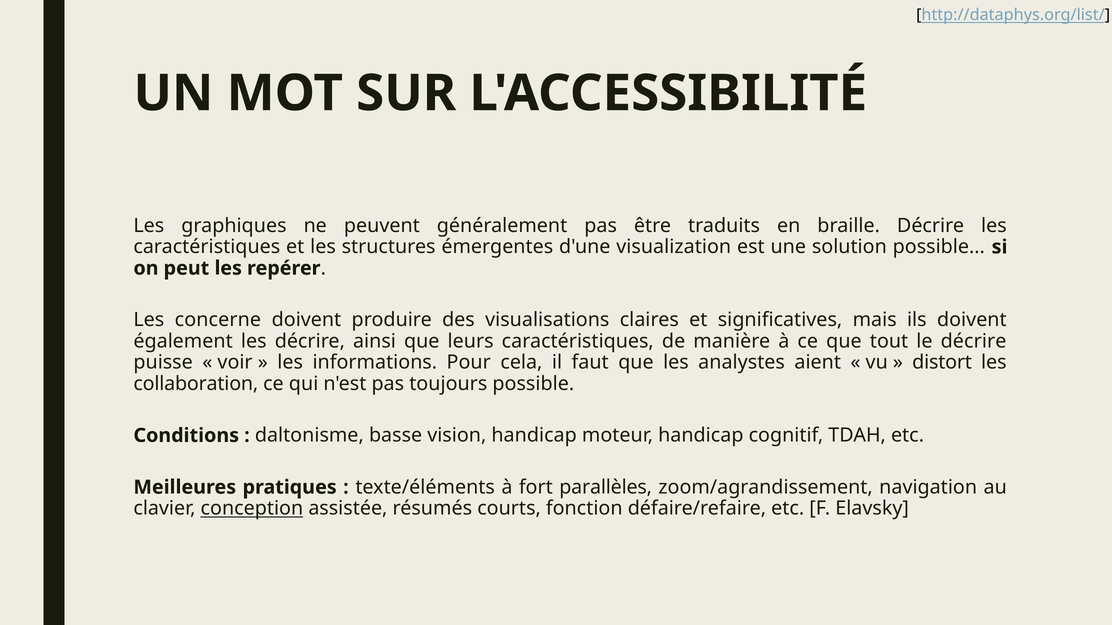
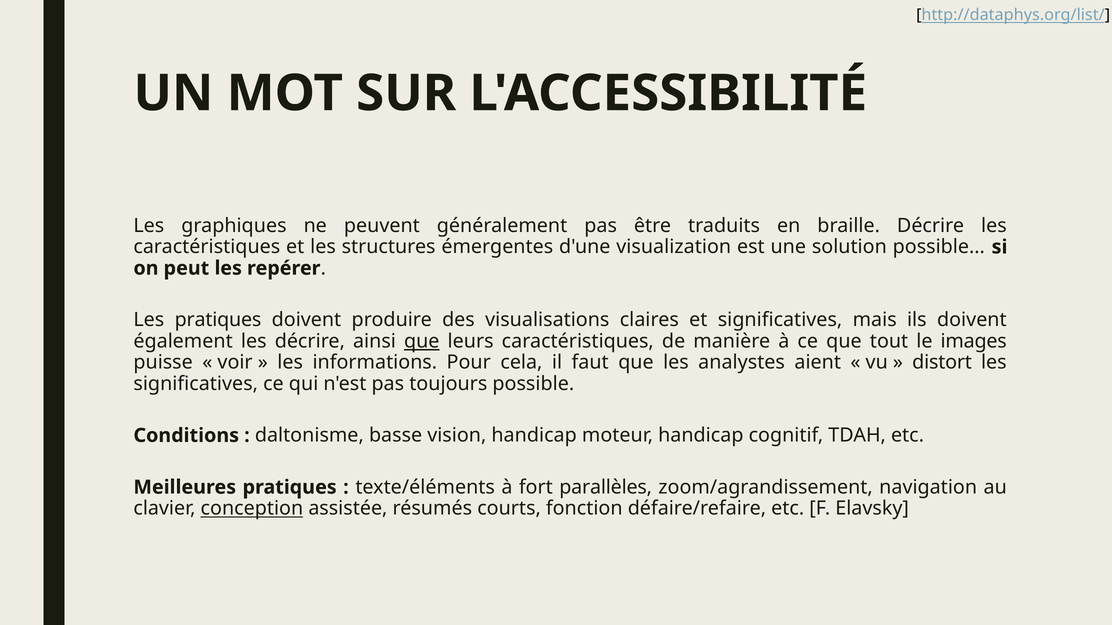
Les concerne: concerne -> pratiques (218, 320)
que underline: none -> present (422, 341)
le décrire: décrire -> images (974, 341)
collaboration: collaboration -> significatives (196, 384)
